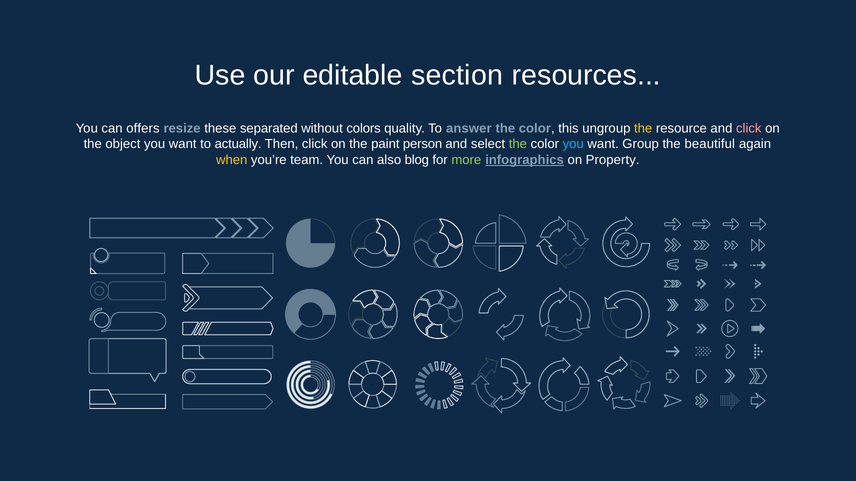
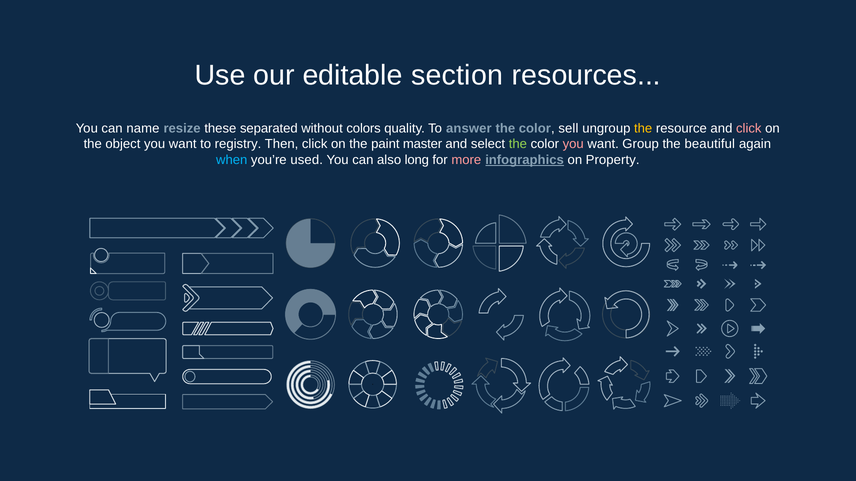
offers: offers -> name (143, 128)
this: this -> sell (568, 128)
actually: actually -> registry (238, 144)
person: person -> master (423, 144)
you colour: light blue -> pink (573, 144)
when colour: yellow -> light blue (232, 160)
team: team -> used (307, 160)
blog: blog -> long (417, 160)
more colour: light green -> pink (466, 160)
